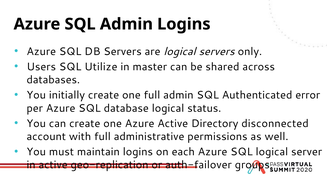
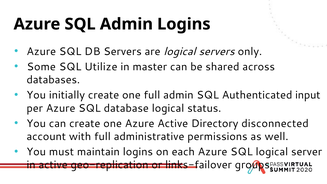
Users: Users -> Some (41, 67)
error: error -> input (308, 95)
auth-failover: auth-failover -> links-failover (198, 165)
